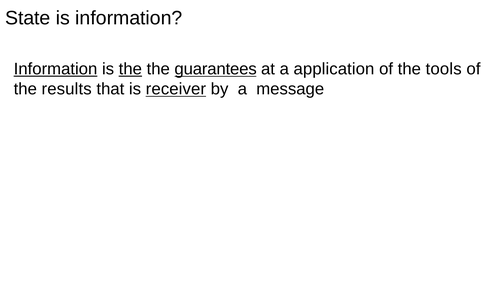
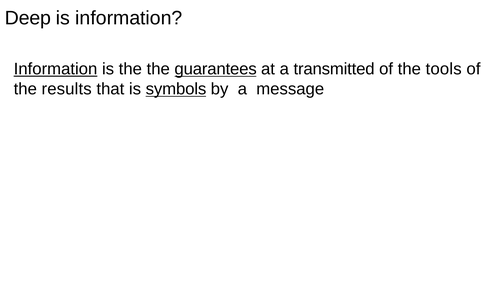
State: State -> Deep (28, 18)
the underline: present -> none (130, 69)
application: application -> transmitted (334, 69)
receiver: receiver -> symbols (176, 89)
